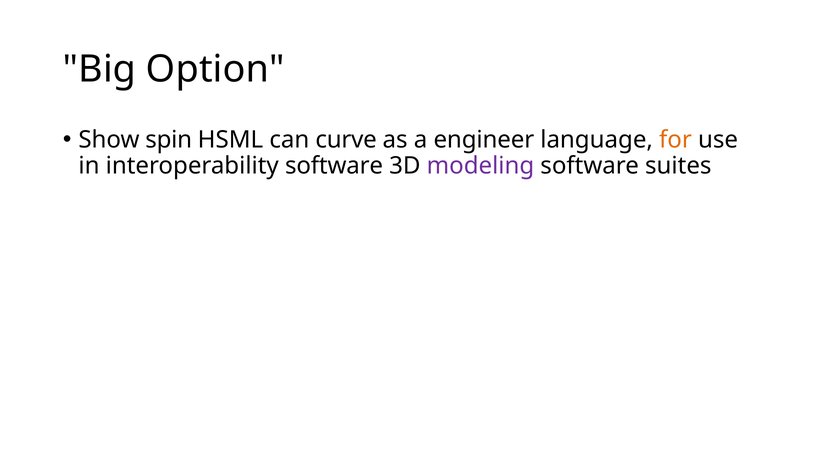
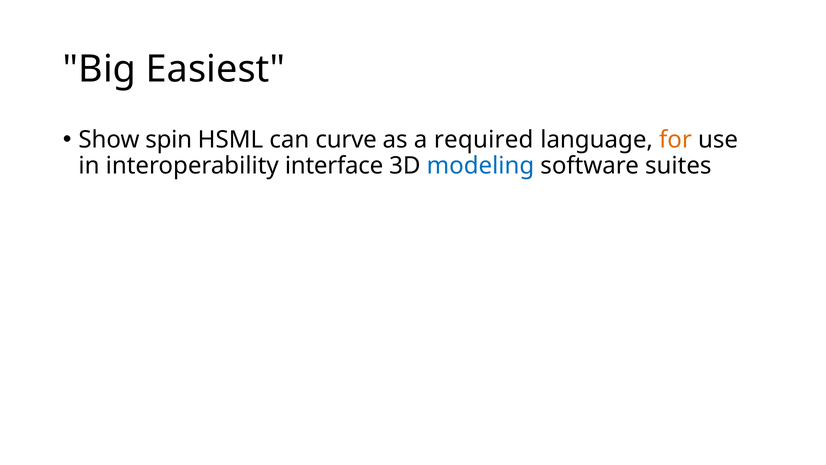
Option: Option -> Easiest (215, 69)
engineer: engineer -> required (484, 140)
interoperability software: software -> interface (334, 166)
modeling colour: purple -> blue (480, 166)
